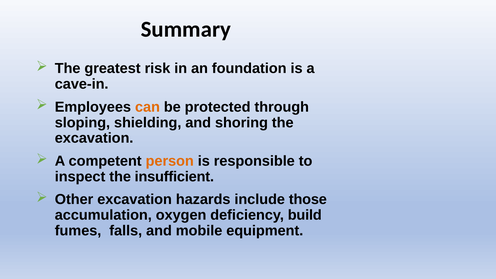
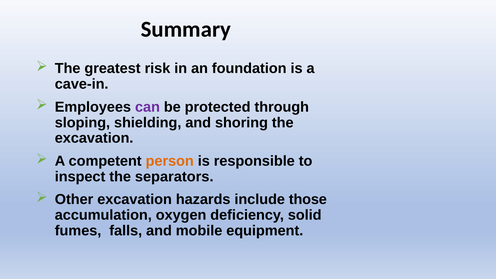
can colour: orange -> purple (147, 107)
insufficient: insufficient -> separators (174, 177)
build: build -> solid (305, 215)
